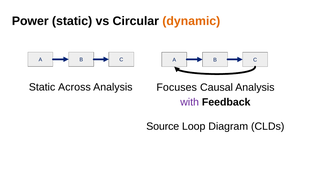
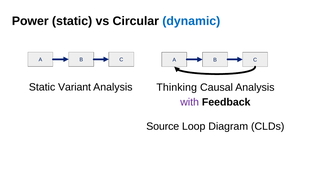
dynamic colour: orange -> blue (191, 21)
Across: Across -> Variant (75, 87)
Focuses: Focuses -> Thinking (177, 87)
